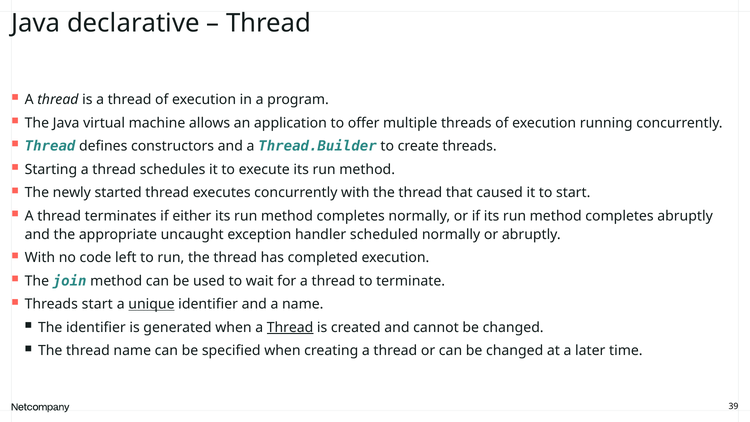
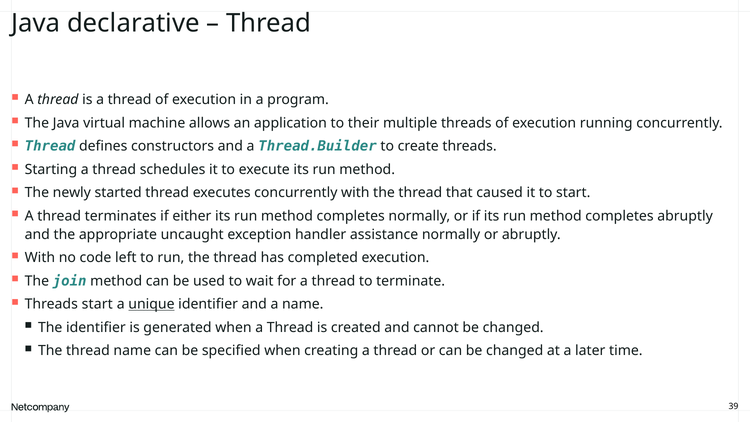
offer: offer -> their (364, 123)
scheduled: scheduled -> assistance (384, 234)
Thread underline: present -> none (290, 327)
